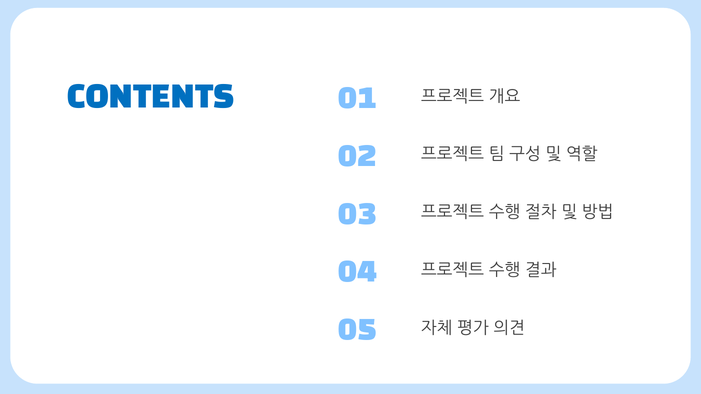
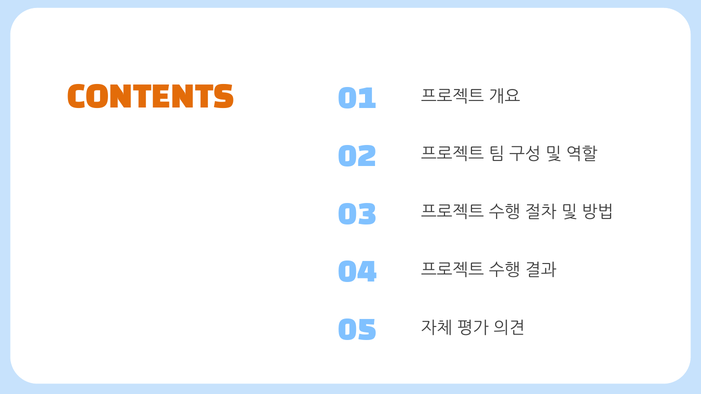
CONTENTS colour: blue -> orange (151, 98)
